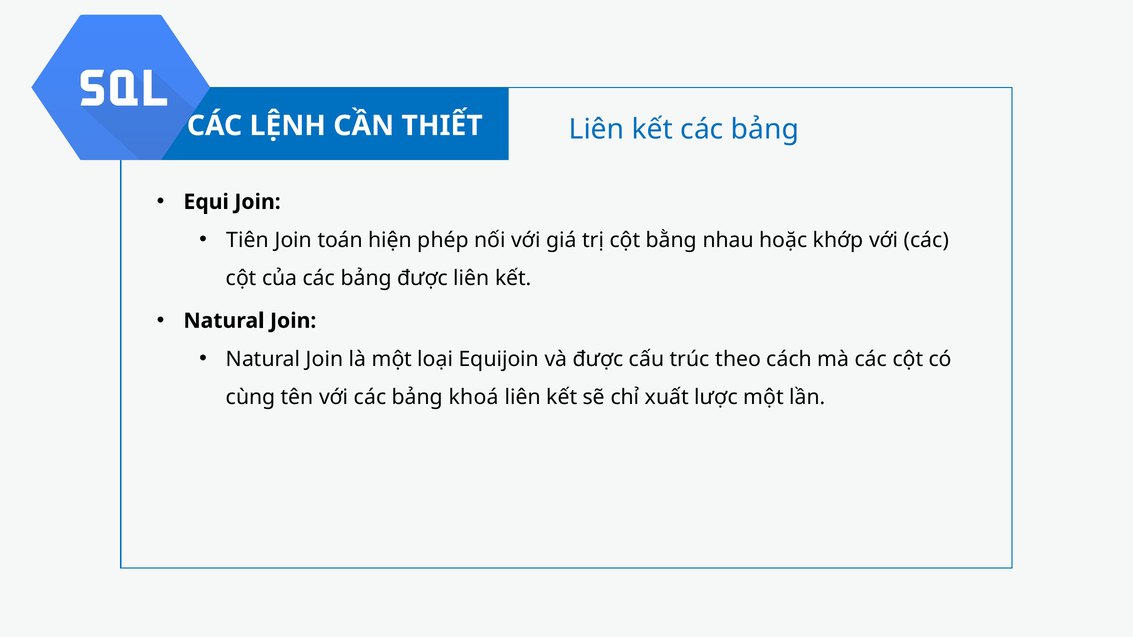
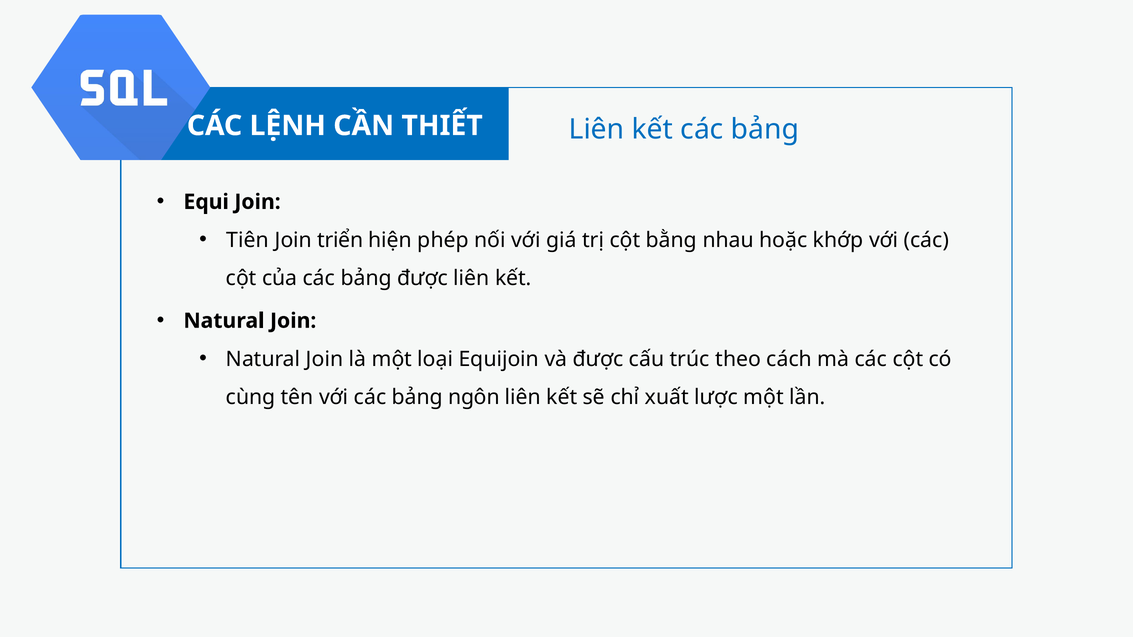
toán: toán -> triển (340, 240)
khoá: khoá -> ngôn (474, 397)
